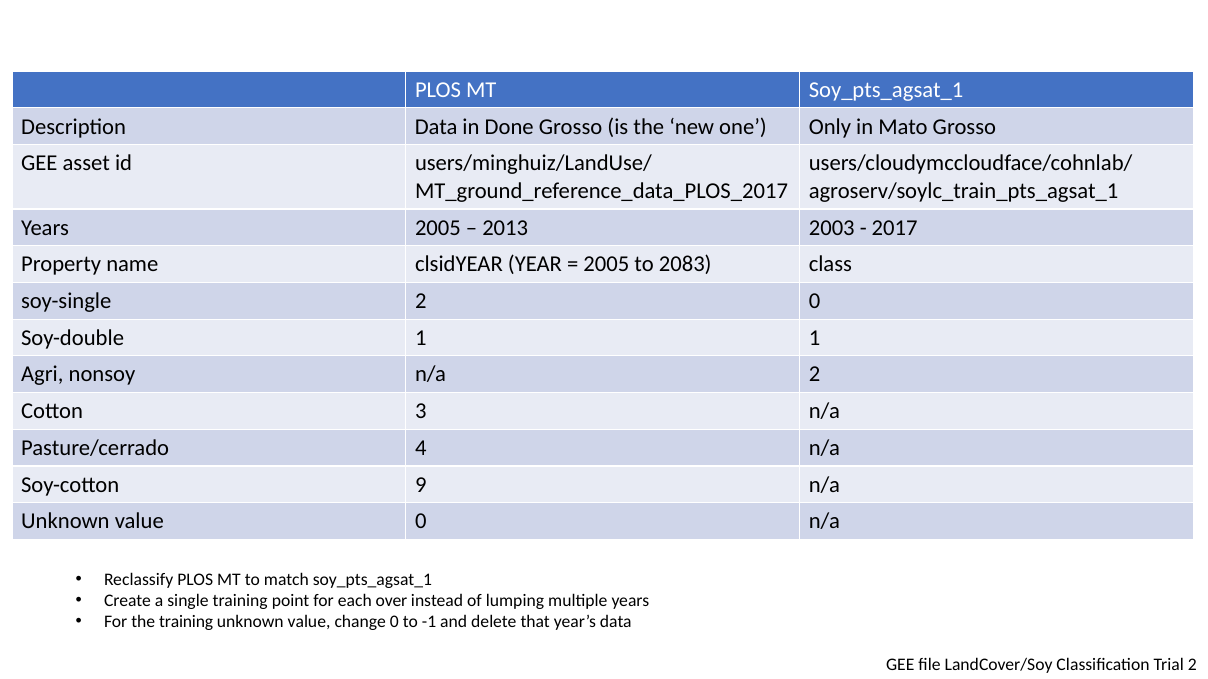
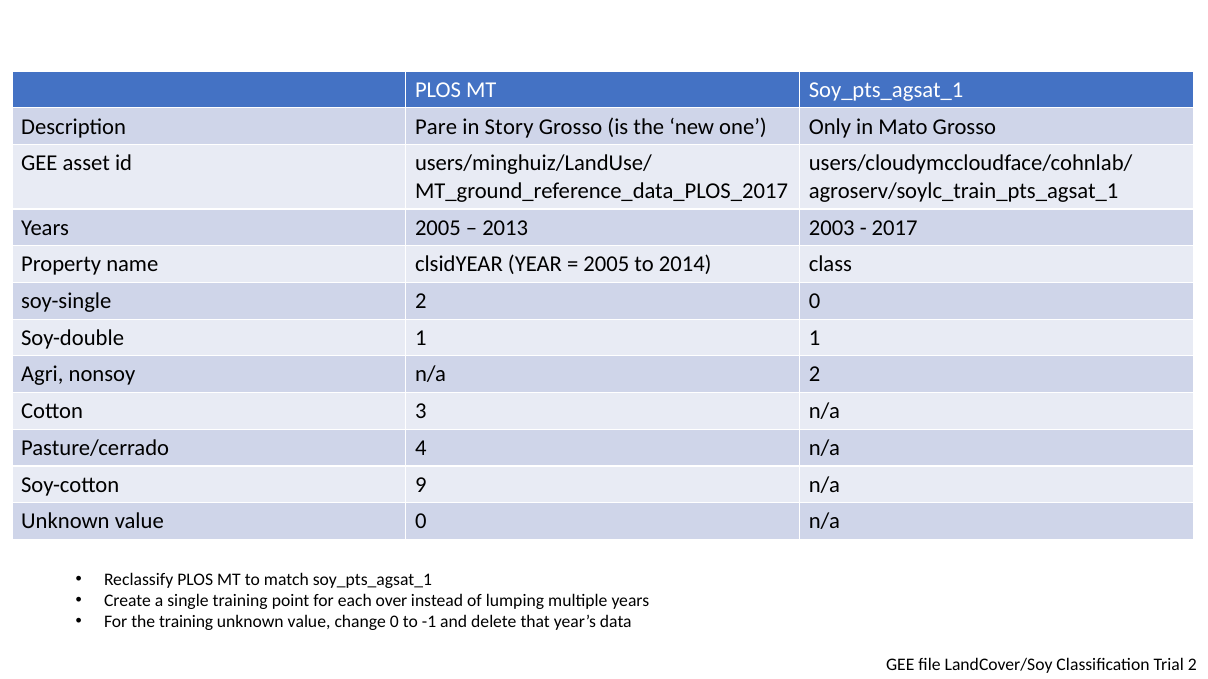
Description Data: Data -> Pare (436, 127)
Done: Done -> Story (509, 127)
2083: 2083 -> 2014 (685, 265)
